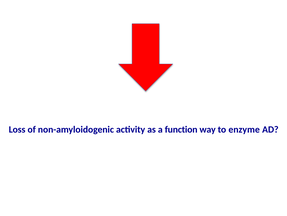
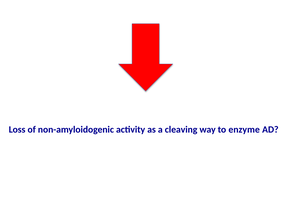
function: function -> cleaving (181, 129)
